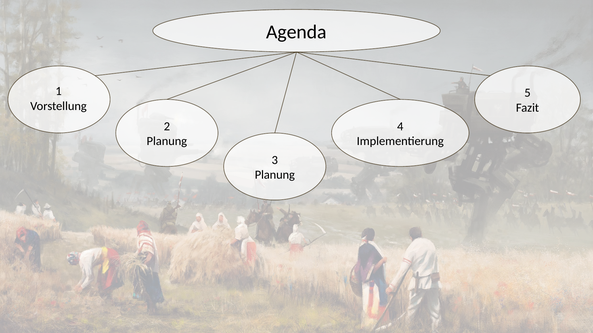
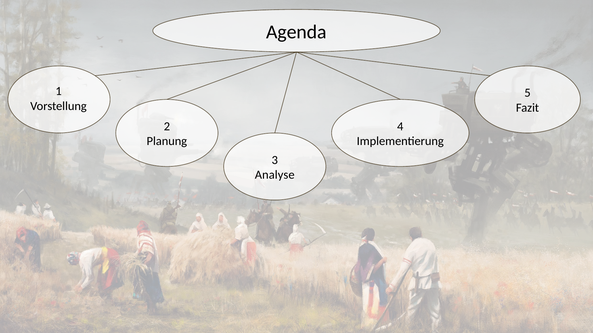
Planung: Planung -> Analyse (275, 175)
